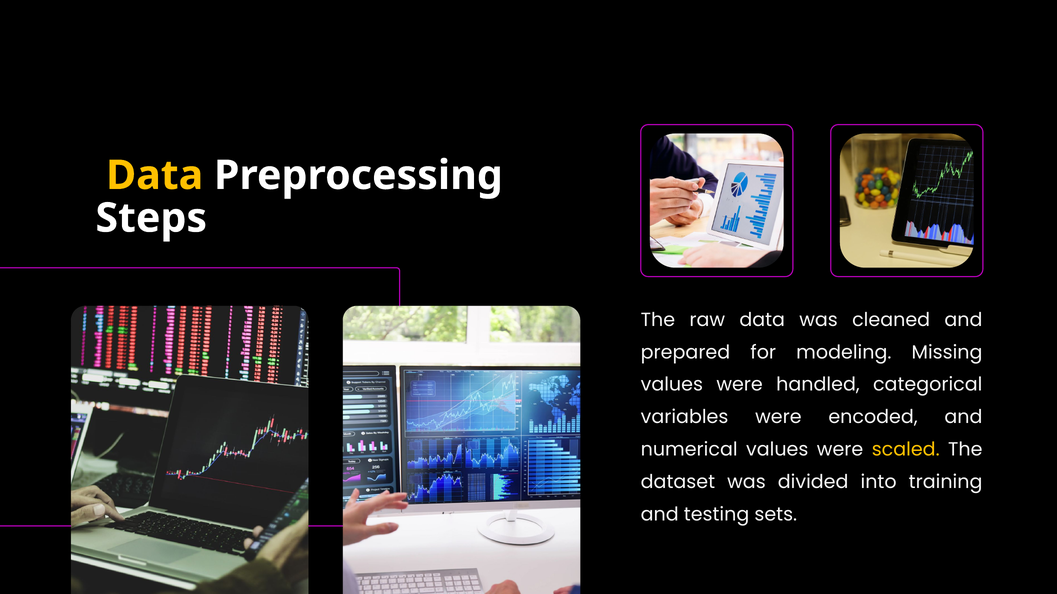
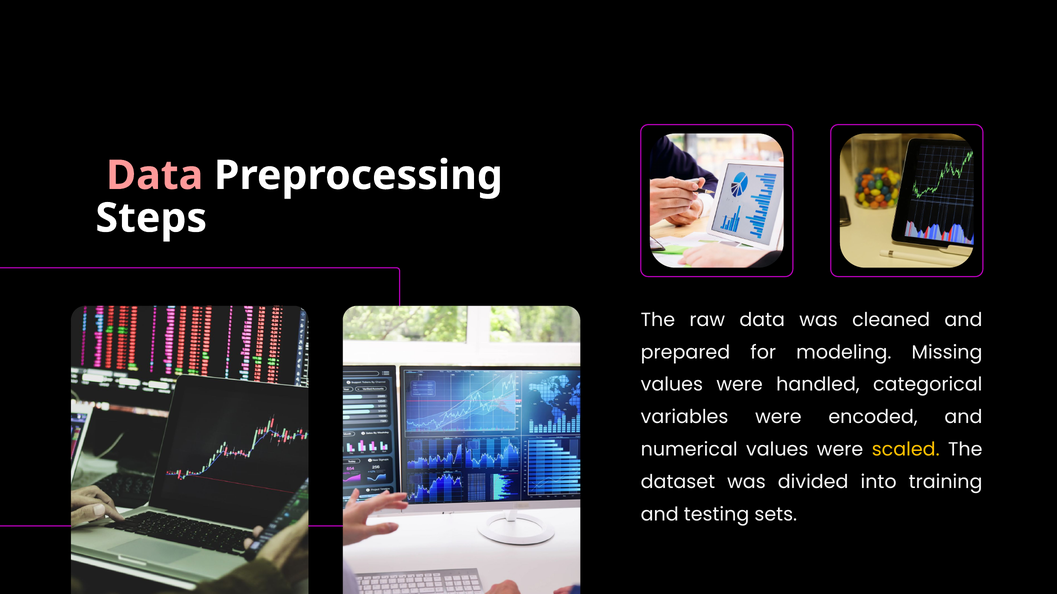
Data colour: yellow -> pink (155, 176)
